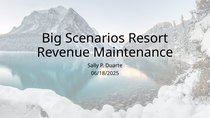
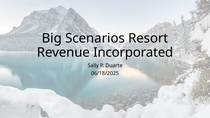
Maintenance: Maintenance -> Incorporated (133, 52)
